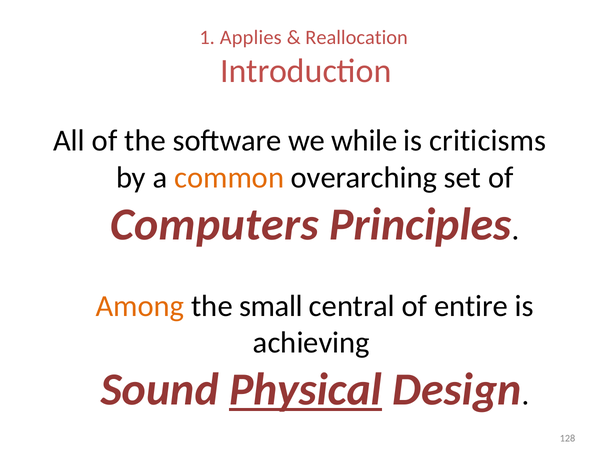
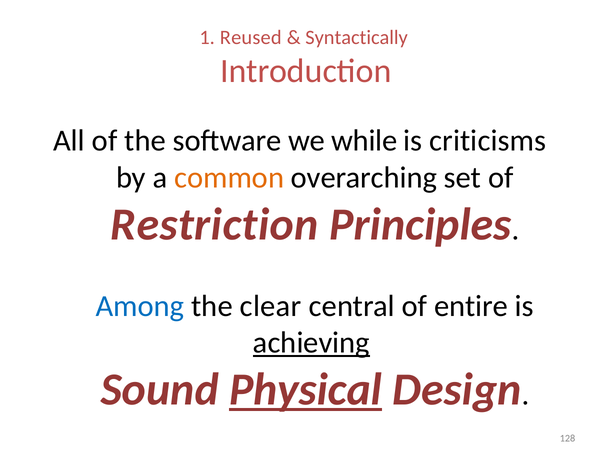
Applies: Applies -> Reused (251, 38)
Reallocation: Reallocation -> Syntactically (357, 38)
Computers: Computers -> Restriction (214, 225)
Among colour: orange -> blue (140, 306)
small: small -> clear (271, 306)
achieving underline: none -> present (311, 343)
